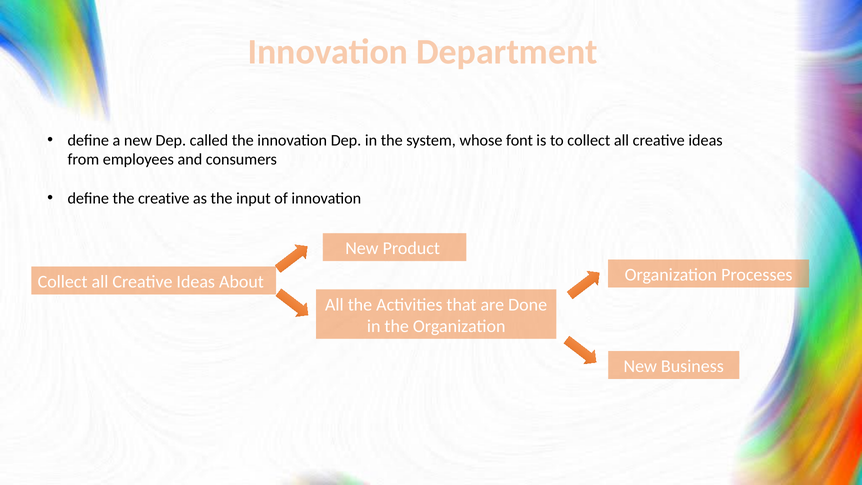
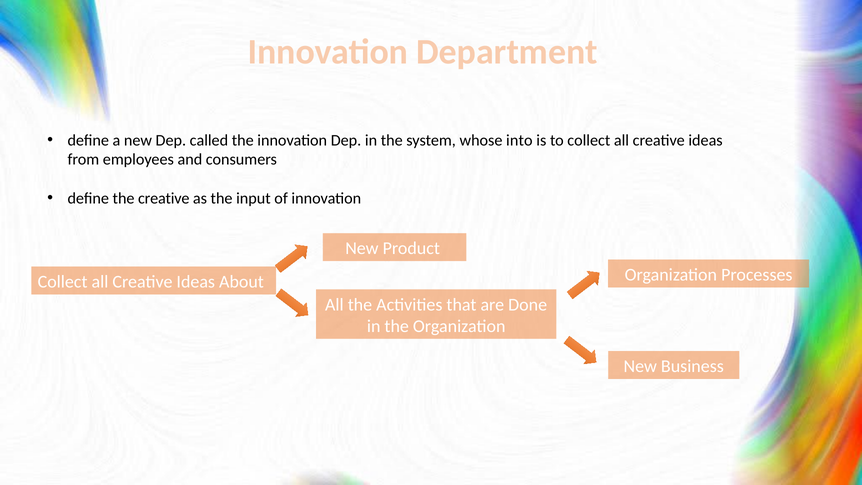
font: font -> into (519, 140)
